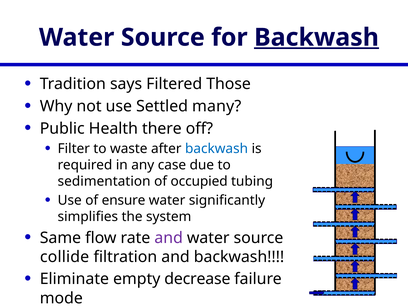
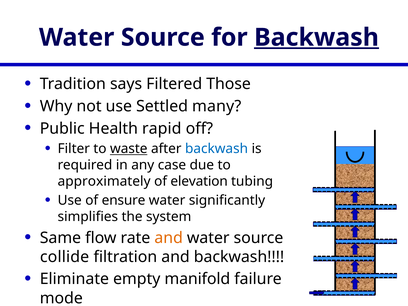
there: there -> rapid (162, 129)
waste underline: none -> present (129, 149)
sedimentation: sedimentation -> approximately (104, 181)
occupied: occupied -> elevation (199, 181)
and colour: purple -> orange (169, 238)
decrease: decrease -> manifold (197, 279)
